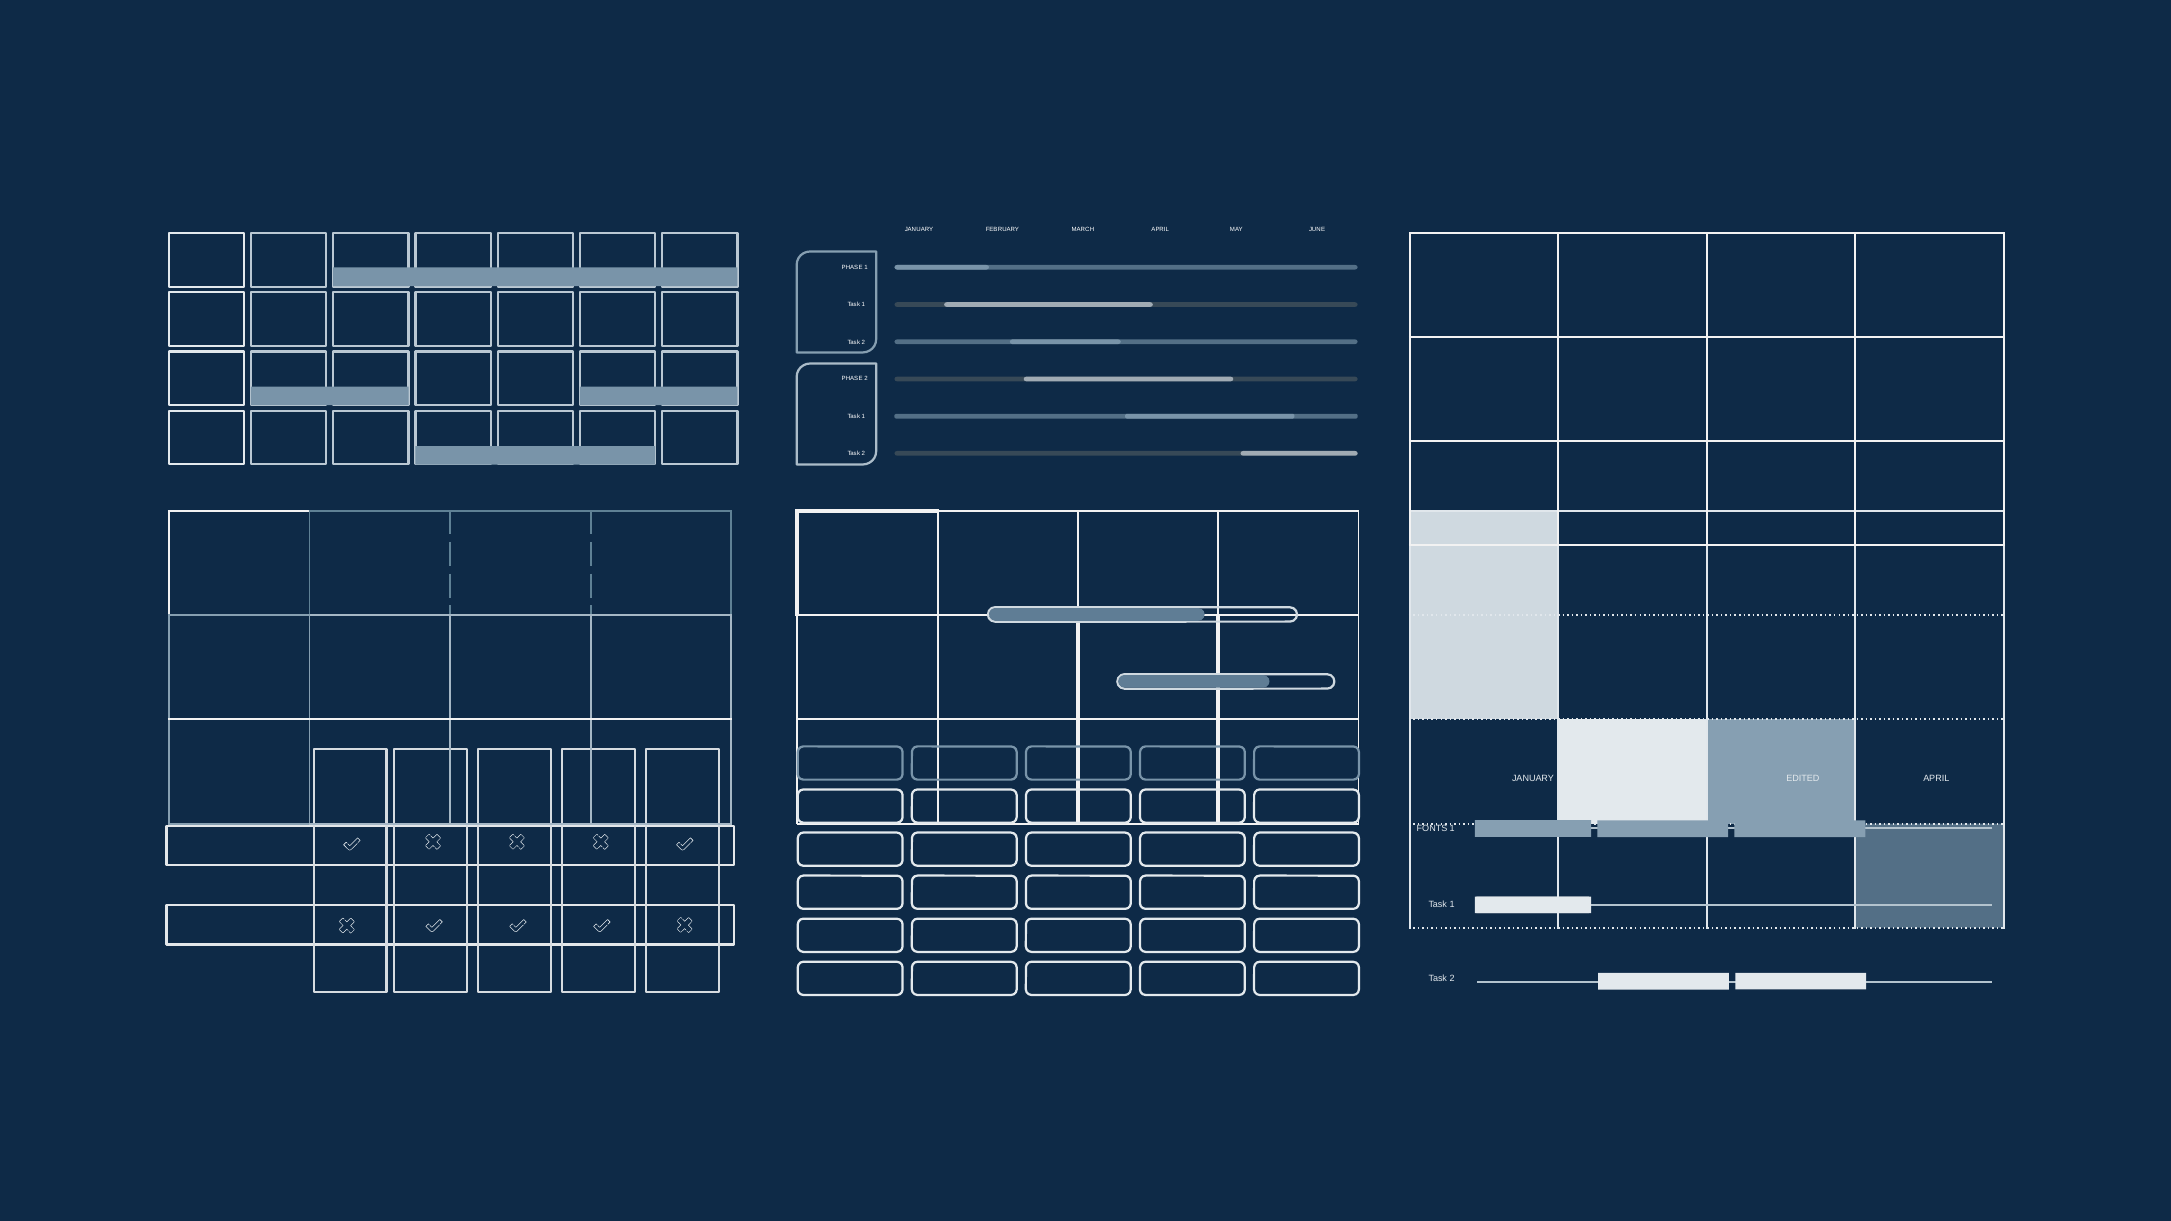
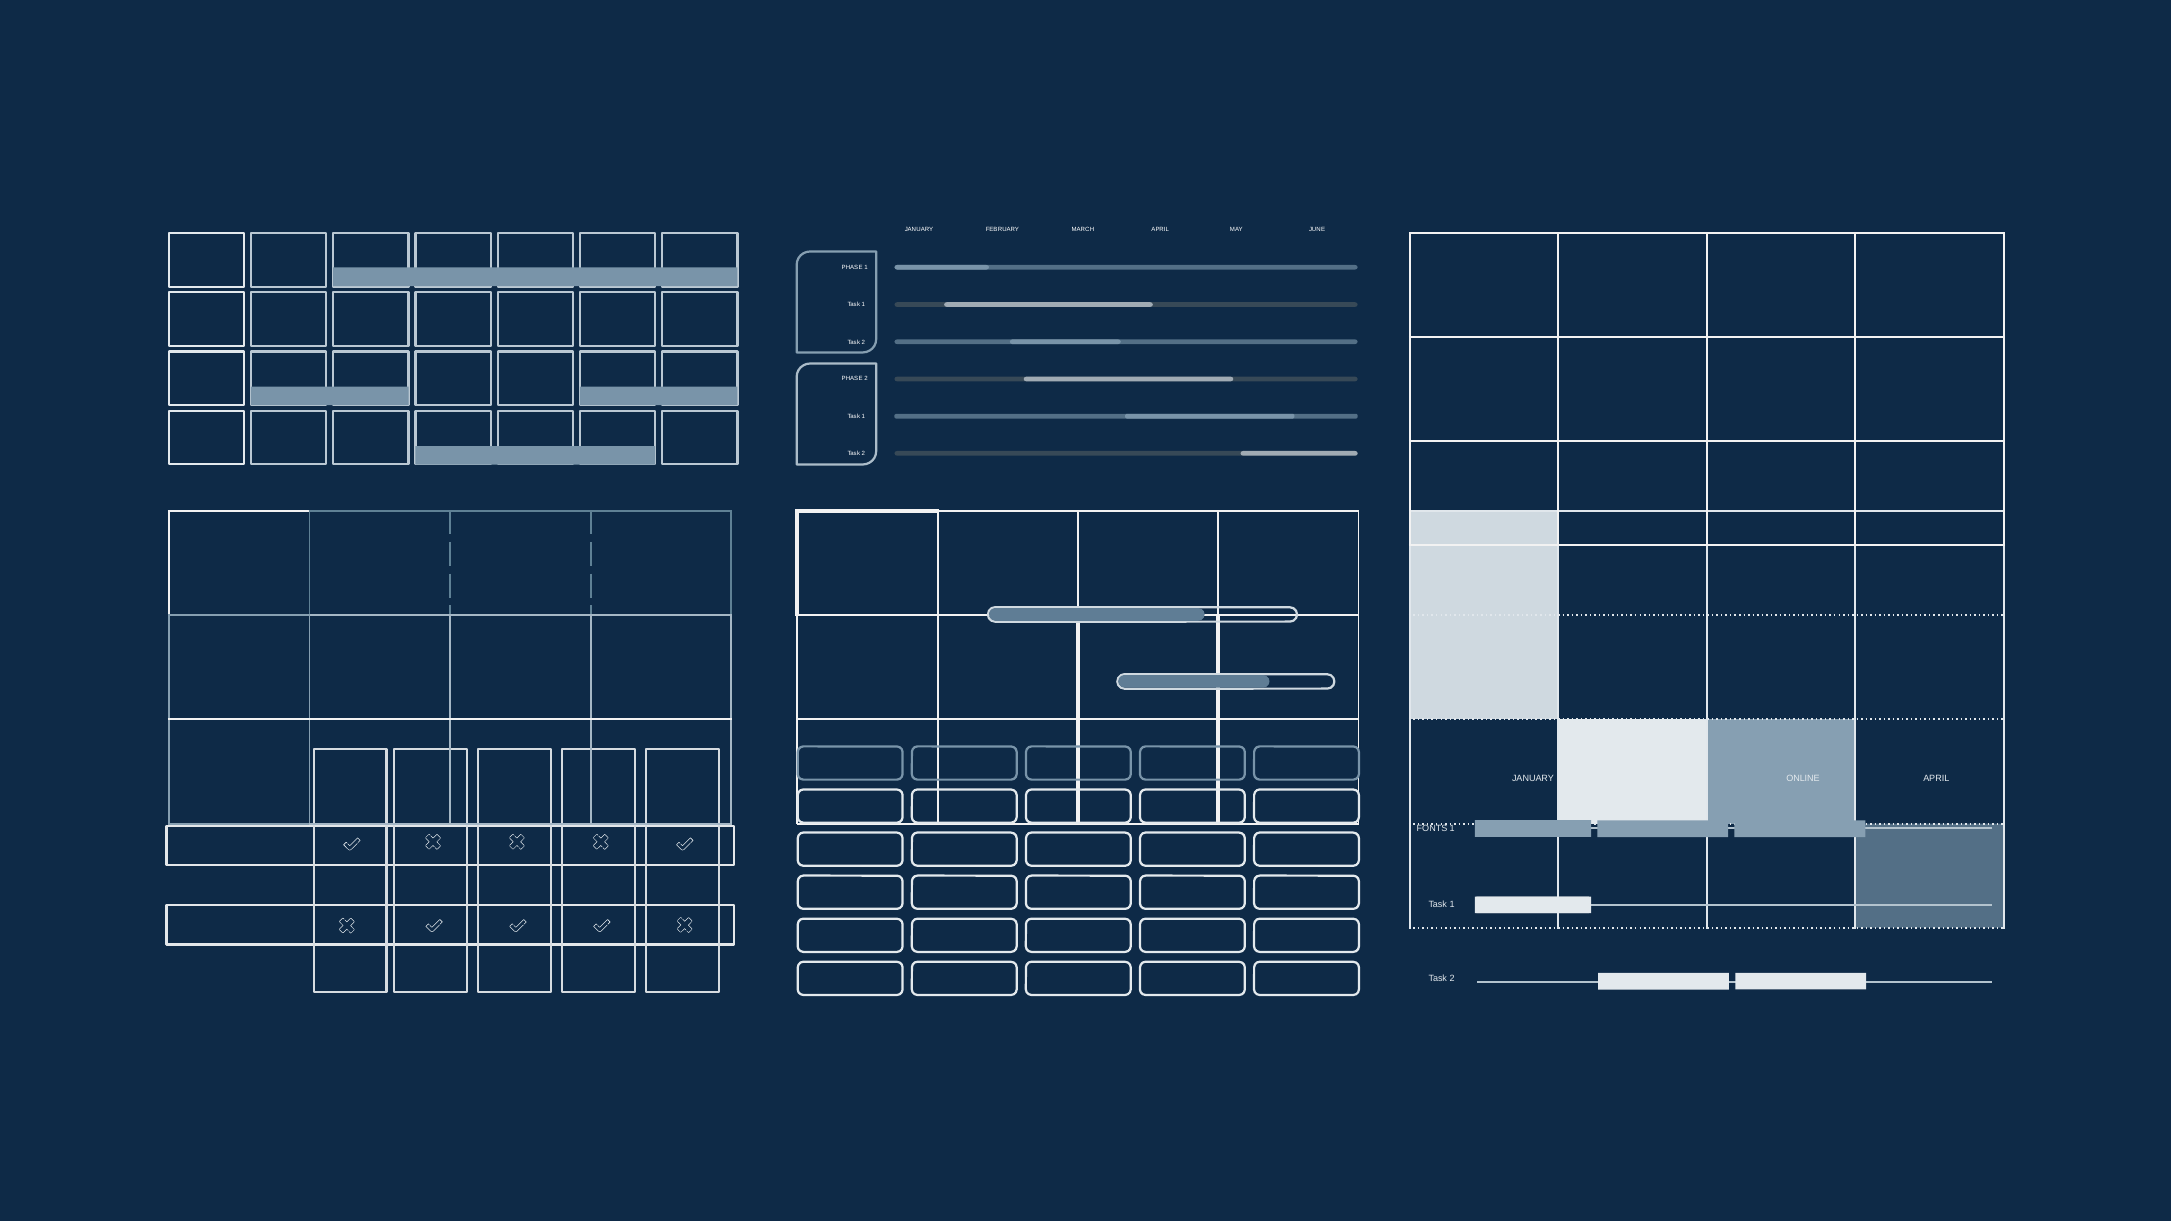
EDITED: EDITED -> ONLINE (1803, 779)
